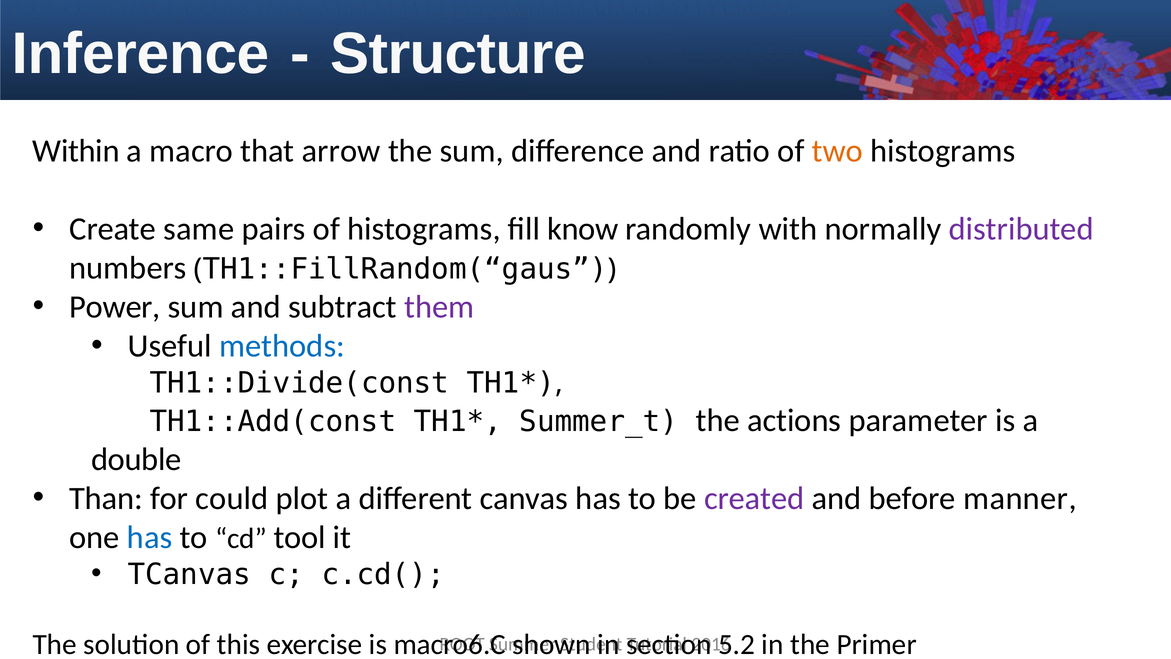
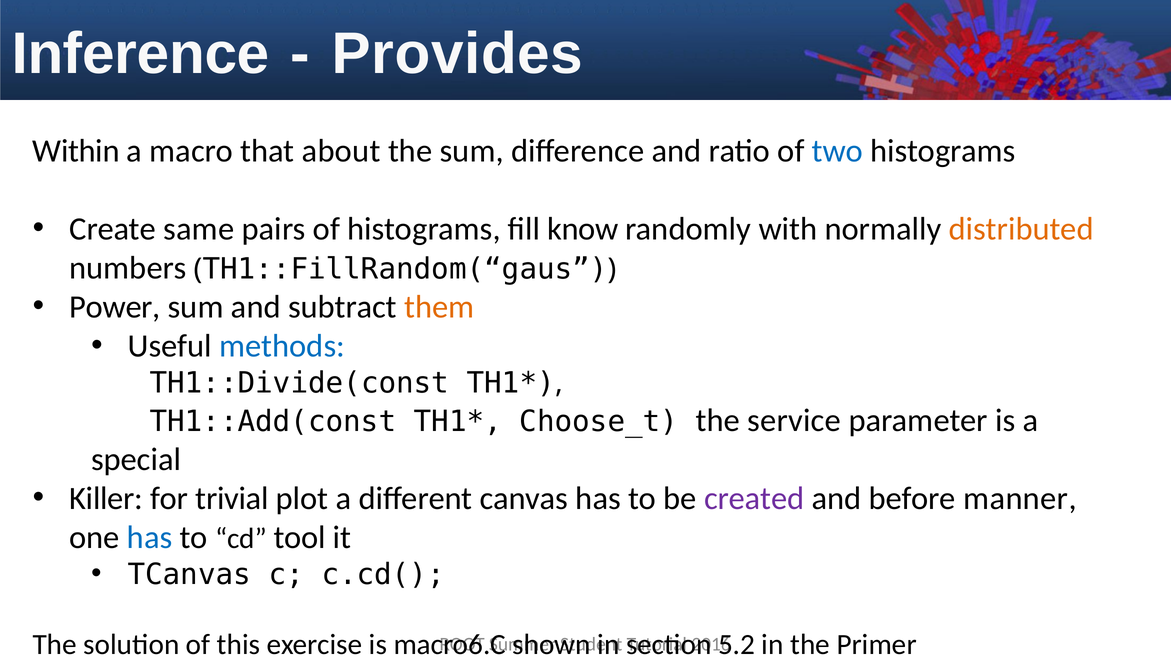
Structure: Structure -> Provides (457, 54)
arrow: arrow -> about (341, 151)
two colour: orange -> blue (837, 151)
distributed colour: purple -> orange (1021, 229)
them colour: purple -> orange (439, 307)
Summer_t: Summer_t -> Choose_t (599, 421)
actions: actions -> service (794, 420)
double: double -> special (136, 459)
Than: Than -> Killer (106, 498)
could: could -> trivial (232, 498)
